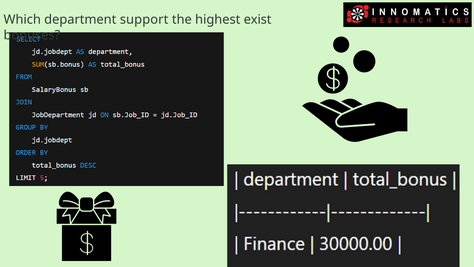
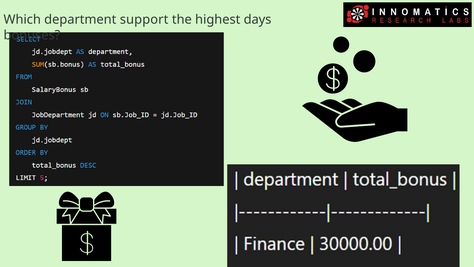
exist: exist -> days (258, 20)
